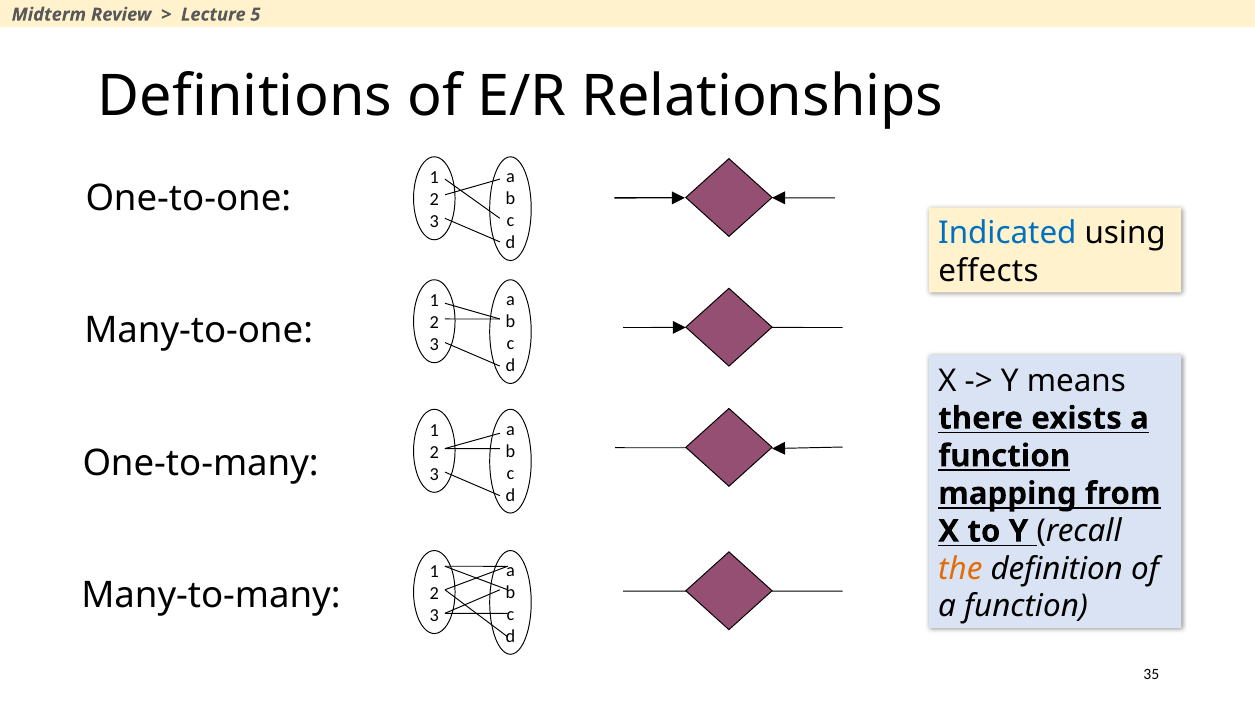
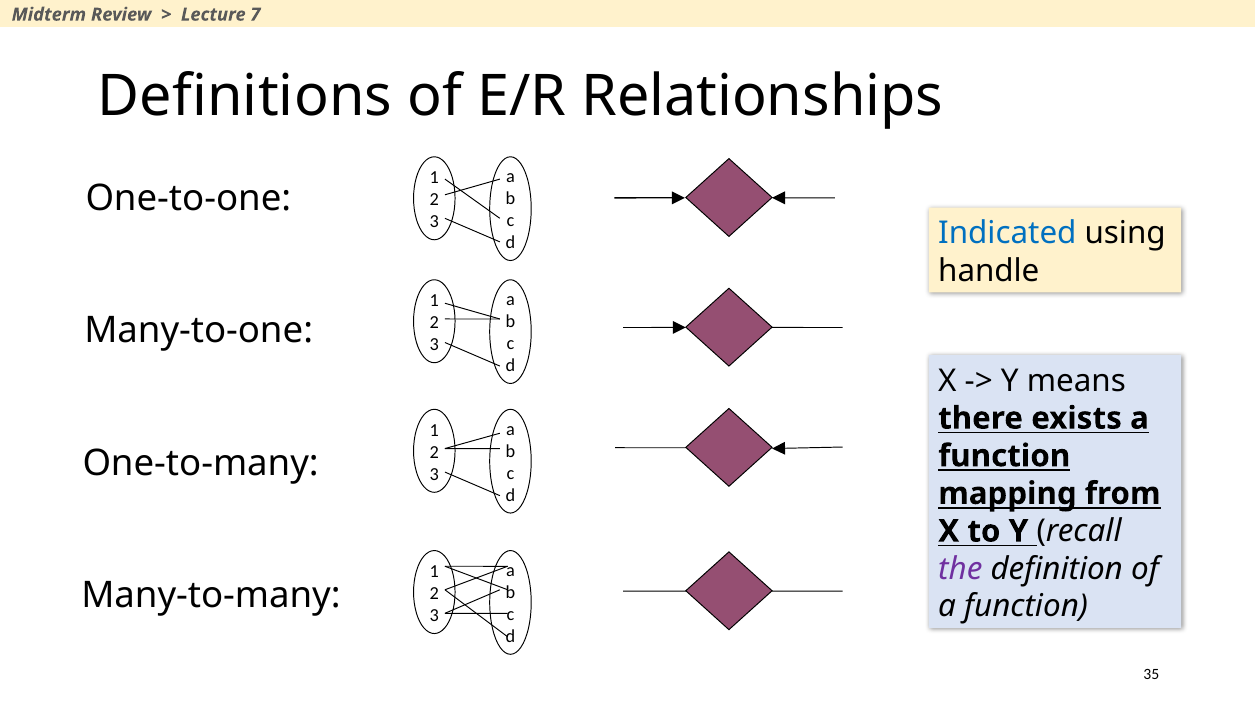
5: 5 -> 7 (255, 15)
effects: effects -> handle (989, 271)
the colour: orange -> purple (960, 569)
